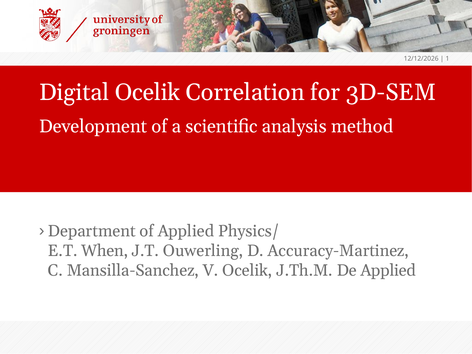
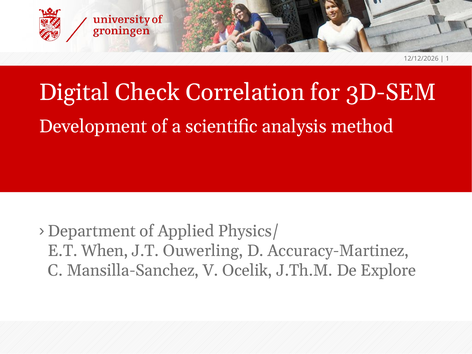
Digital Ocelik: Ocelik -> Check (147, 92)
De Applied: Applied -> Explore (388, 271)
